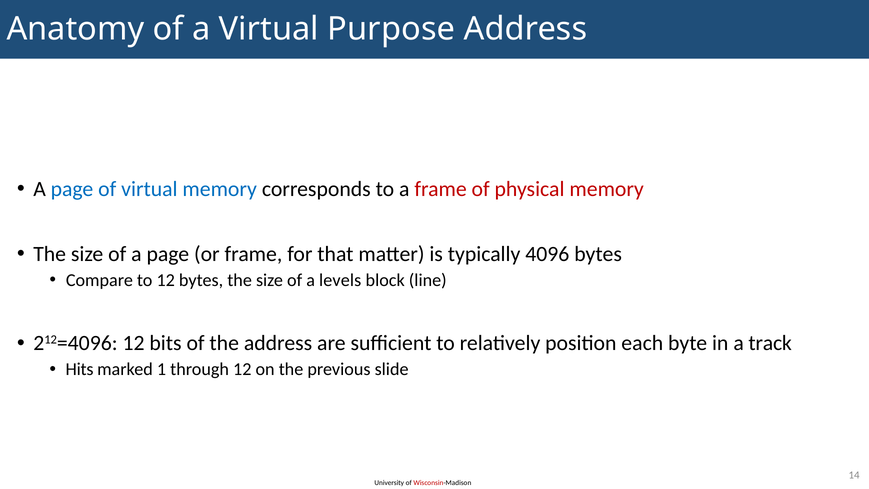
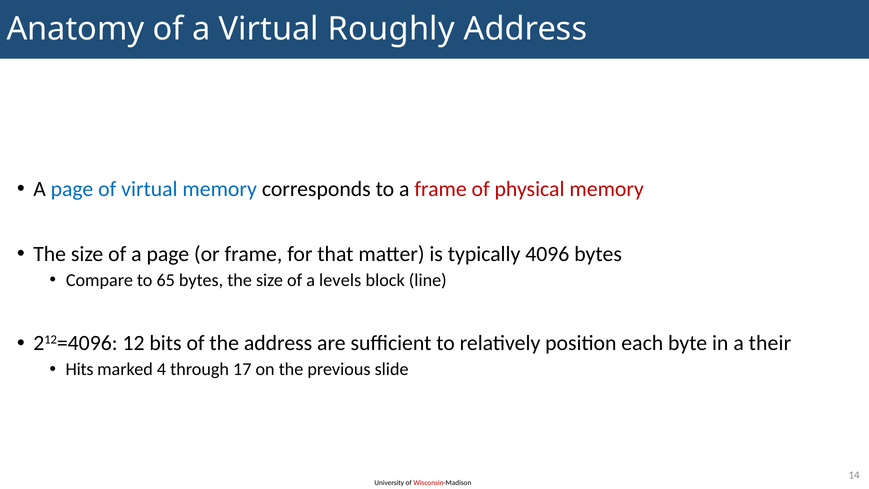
Purpose: Purpose -> Roughly (391, 29)
to 12: 12 -> 65 (166, 280)
track: track -> their (770, 343)
1: 1 -> 4 (161, 369)
through 12: 12 -> 17 (242, 369)
